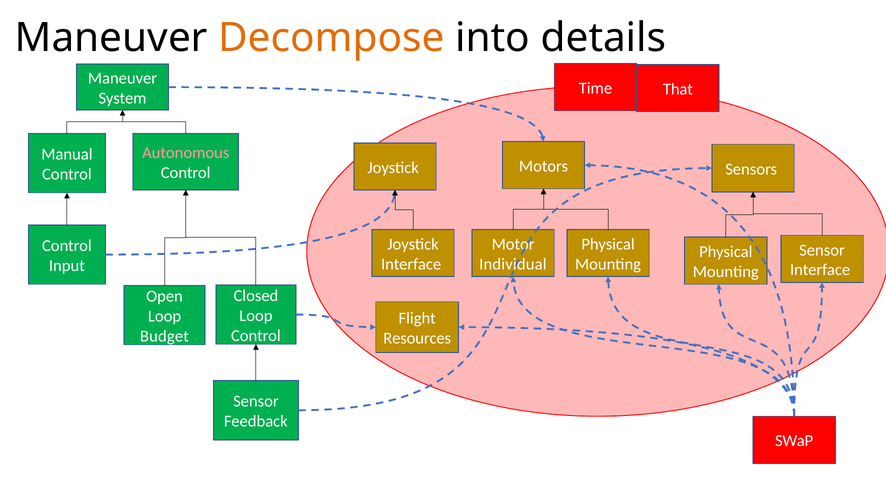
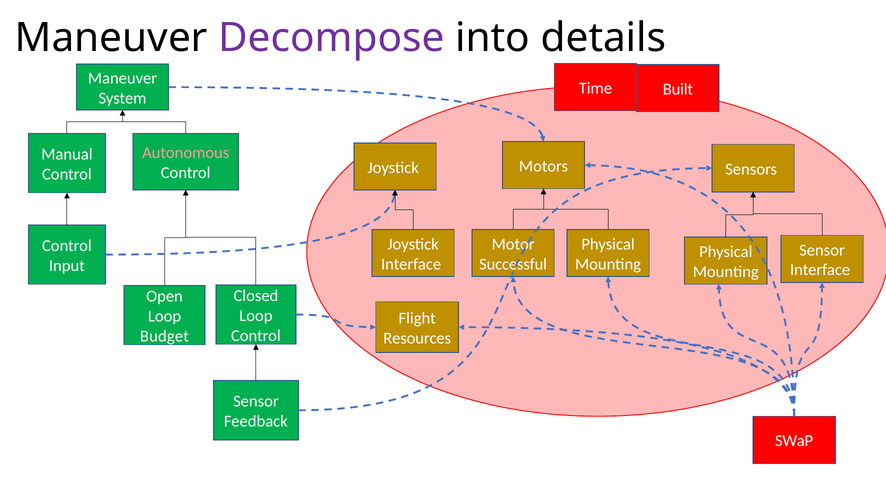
Decompose colour: orange -> purple (332, 38)
That: That -> Built (678, 89)
Individual: Individual -> Successful (513, 264)
